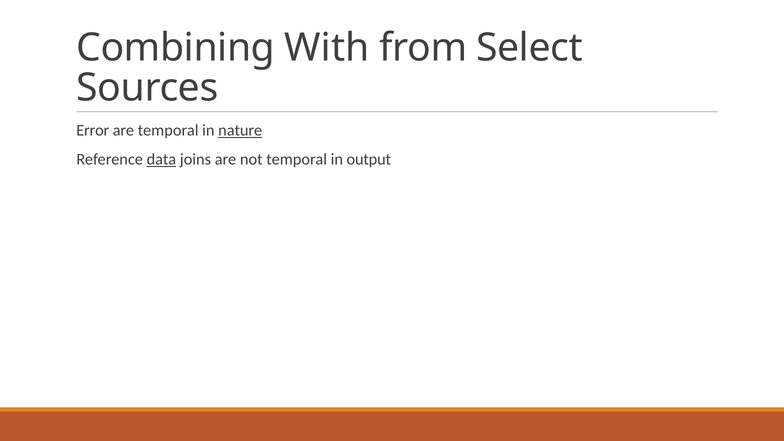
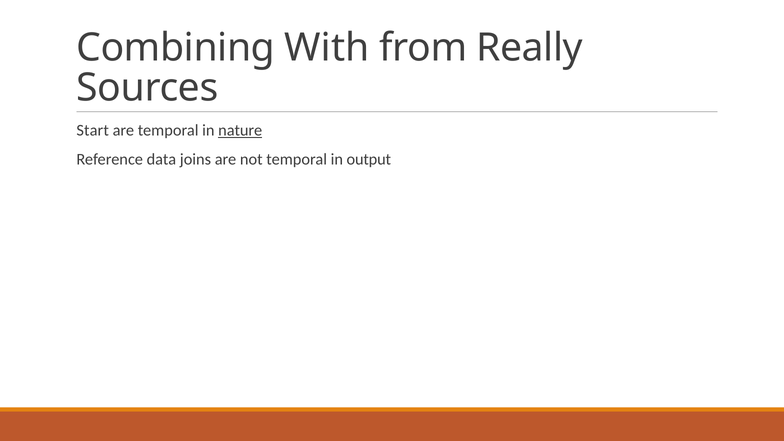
Select: Select -> Really (530, 48)
Error: Error -> Start (93, 130)
data underline: present -> none (161, 159)
